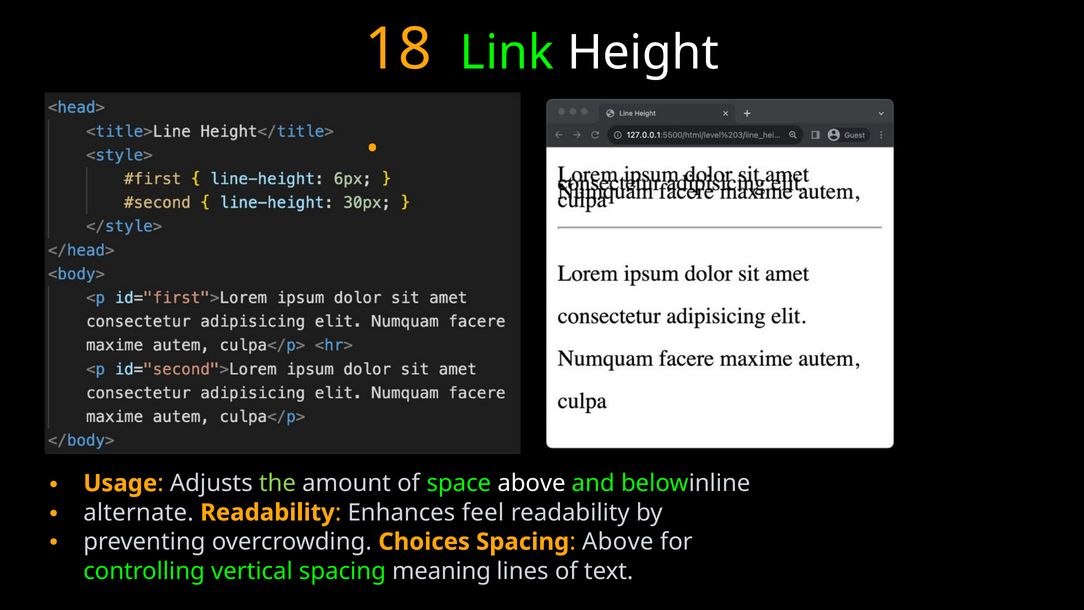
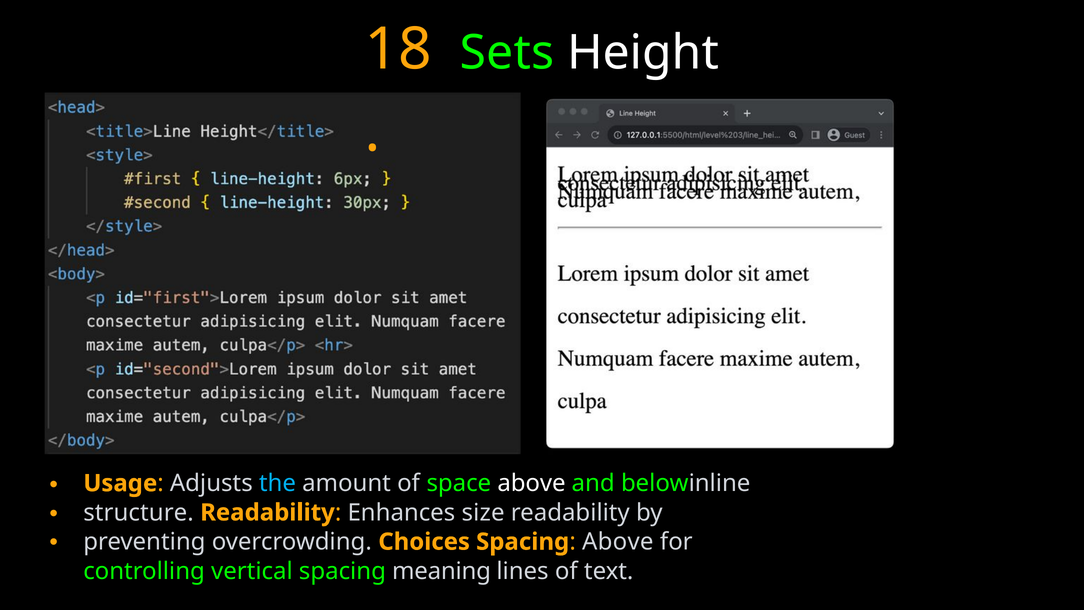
Link: Link -> Sets (507, 53)
the colour: light green -> light blue (277, 483)
alternate: alternate -> structure (139, 512)
feel: feel -> size (483, 512)
